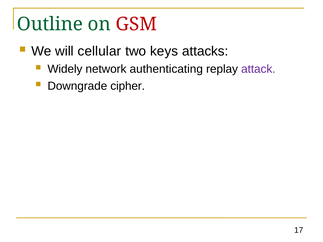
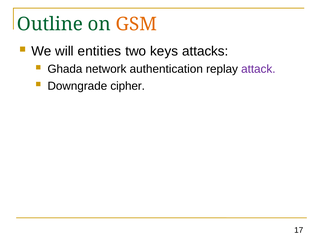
GSM colour: red -> orange (136, 24)
cellular: cellular -> entities (99, 51)
Widely: Widely -> Ghada (65, 69)
authenticating: authenticating -> authentication (166, 69)
